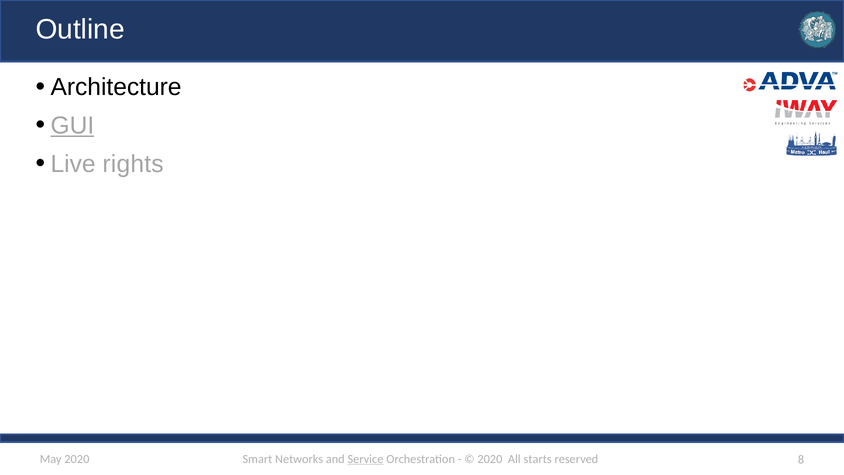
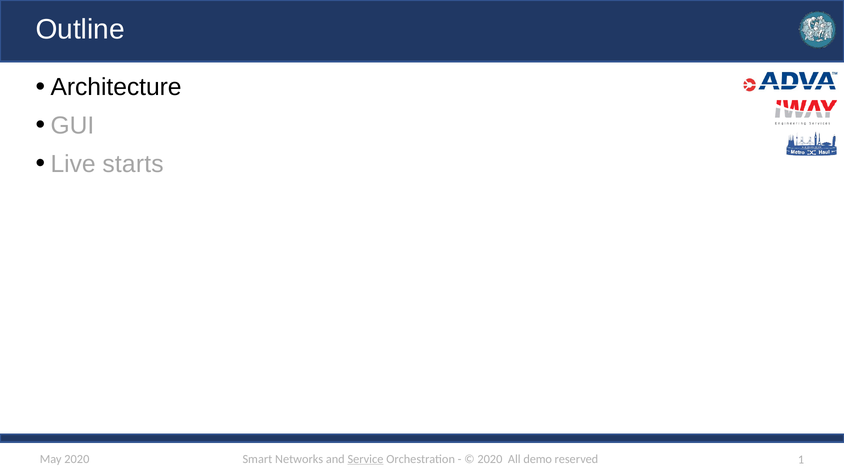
GUI underline: present -> none (72, 126)
rights: rights -> starts (133, 164)
starts: starts -> demo (538, 459)
8: 8 -> 1 (801, 459)
